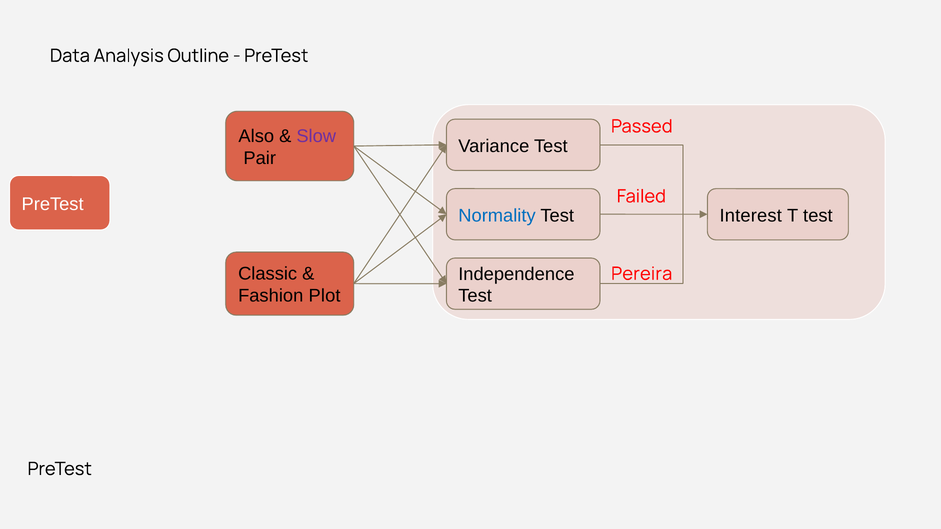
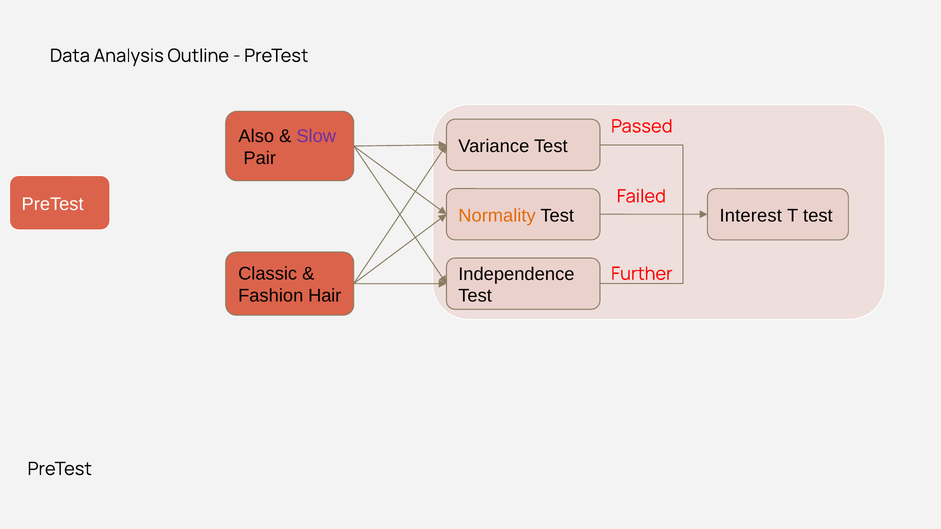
Normality colour: blue -> orange (497, 216)
Pereira: Pereira -> Further (642, 274)
Plot: Plot -> Hair (325, 296)
